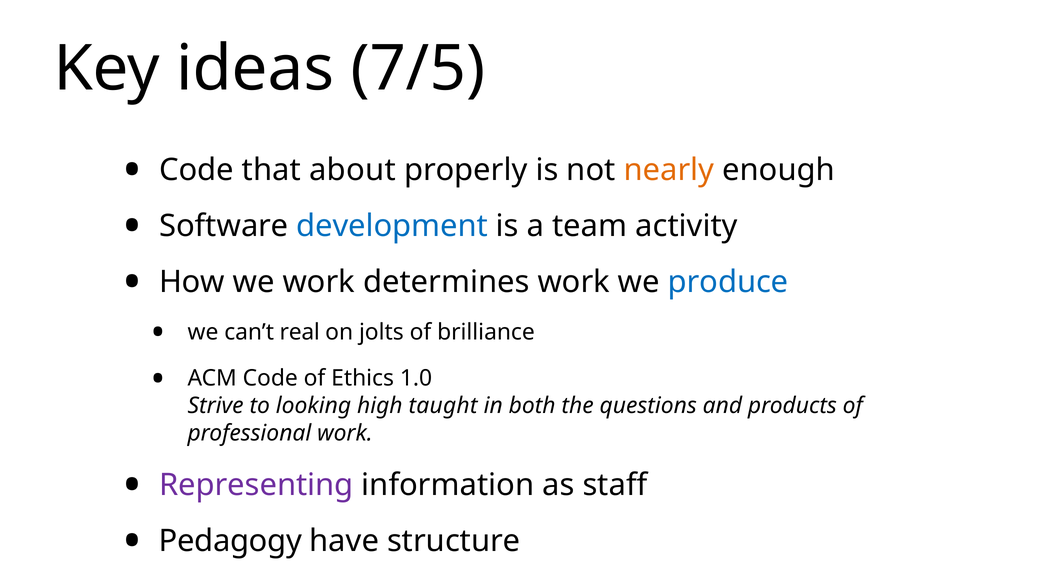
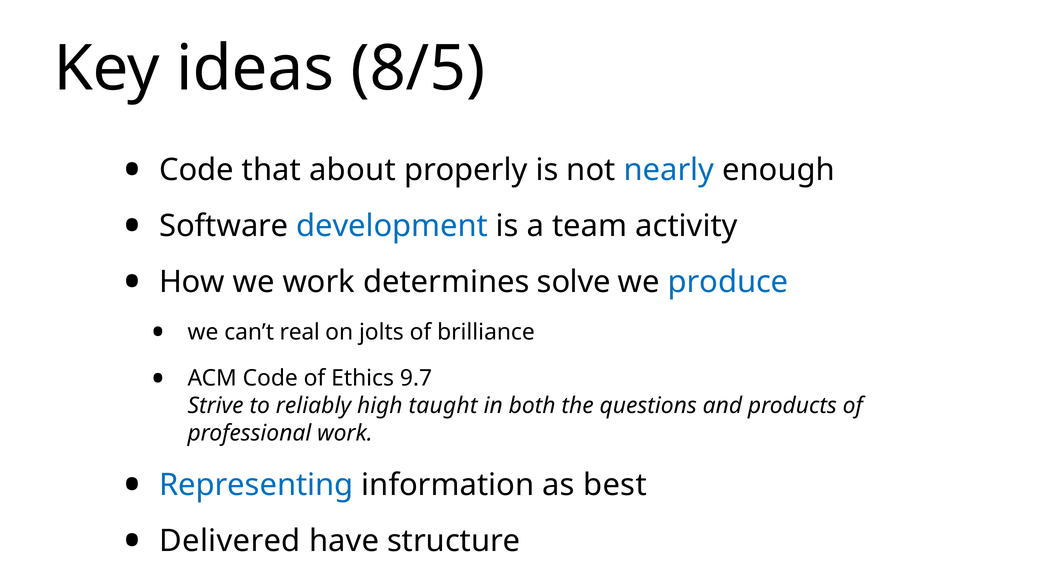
7/5: 7/5 -> 8/5 (418, 69)
nearly colour: orange -> blue (669, 170)
determines work: work -> solve (574, 282)
1.0: 1.0 -> 9.7 (416, 379)
looking: looking -> reliably (313, 406)
Representing colour: purple -> blue (256, 485)
staff: staff -> best (615, 485)
Pedagogy: Pedagogy -> Delivered (230, 541)
